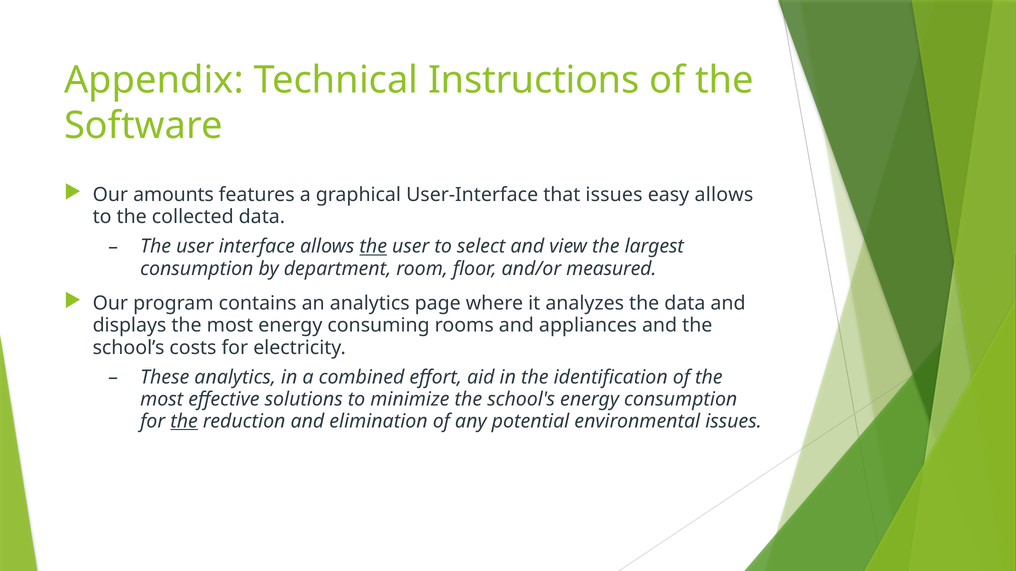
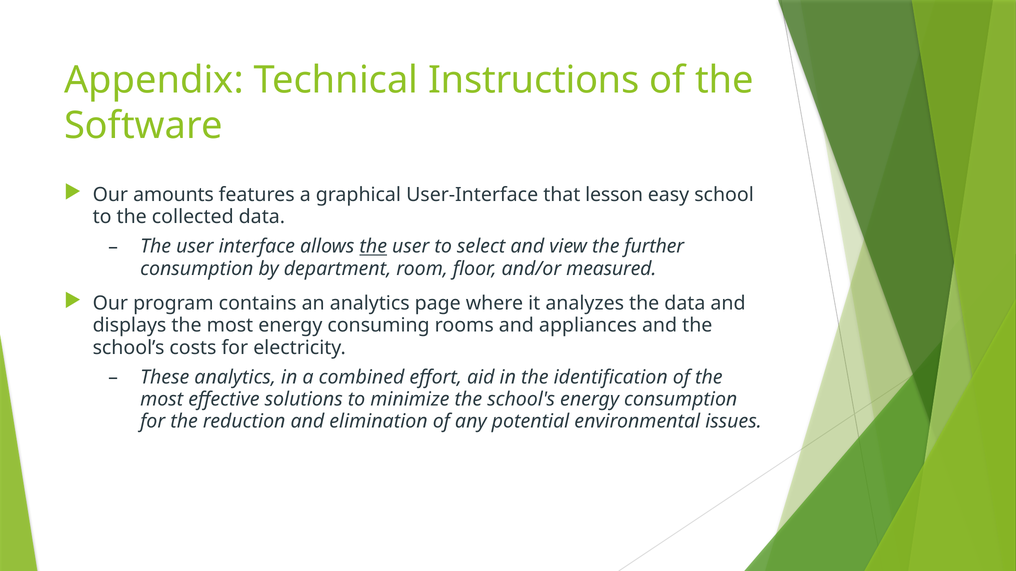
that issues: issues -> lesson (614, 195)
easy allows: allows -> school (724, 195)
largest: largest -> further (654, 247)
the underline: present -> none (184, 422)
